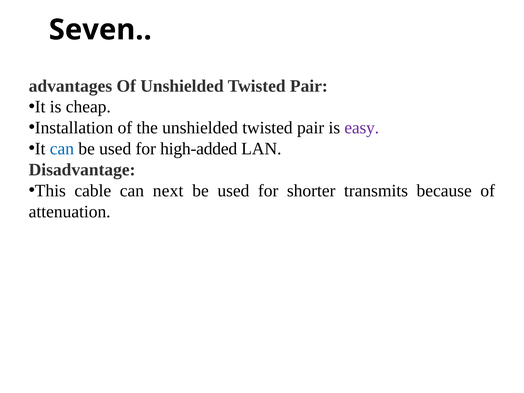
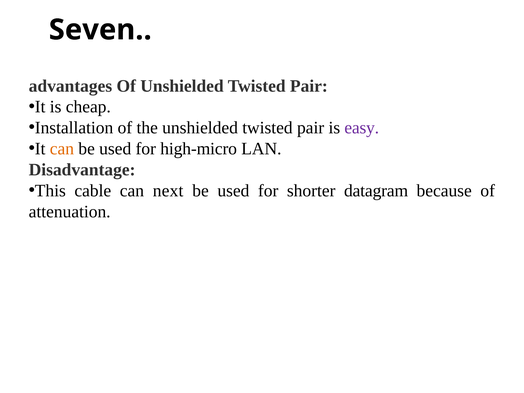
can colour: blue -> orange (62, 149)
high-added: high-added -> high-micro (199, 149)
transmits: transmits -> datagram (376, 191)
